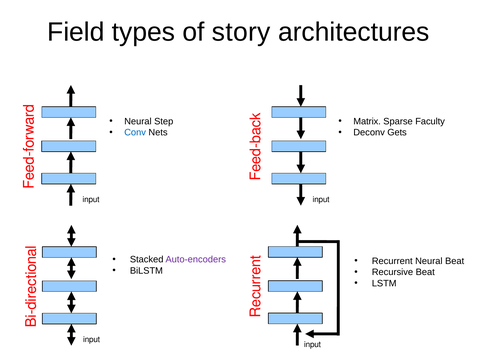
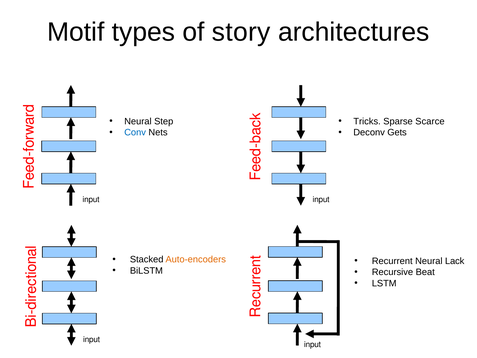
Field: Field -> Motif (76, 32)
Matrix: Matrix -> Tricks (367, 121)
Faculty: Faculty -> Scarce (430, 121)
Auto-encoders colour: purple -> orange (196, 259)
Neural Beat: Beat -> Lack (455, 261)
